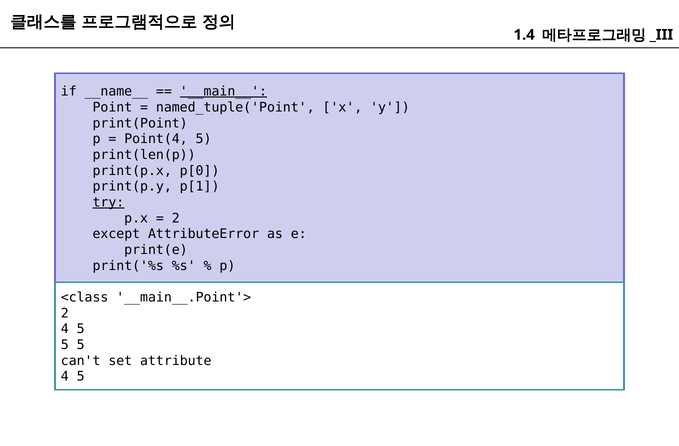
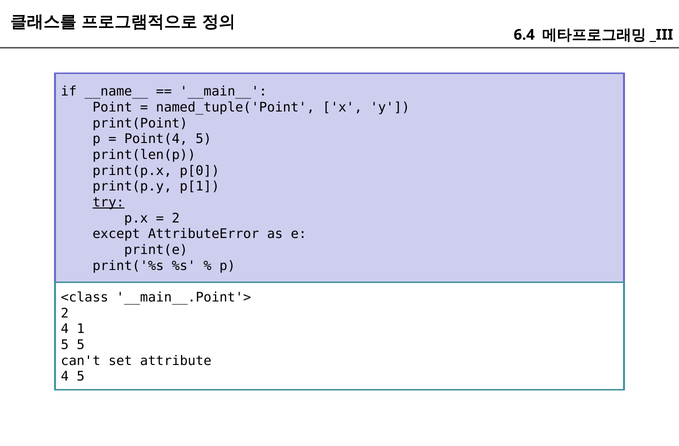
1.4: 1.4 -> 6.4 (524, 35)
__main__ underline: present -> none (223, 91)
5: 5 -> 1 (81, 329)
